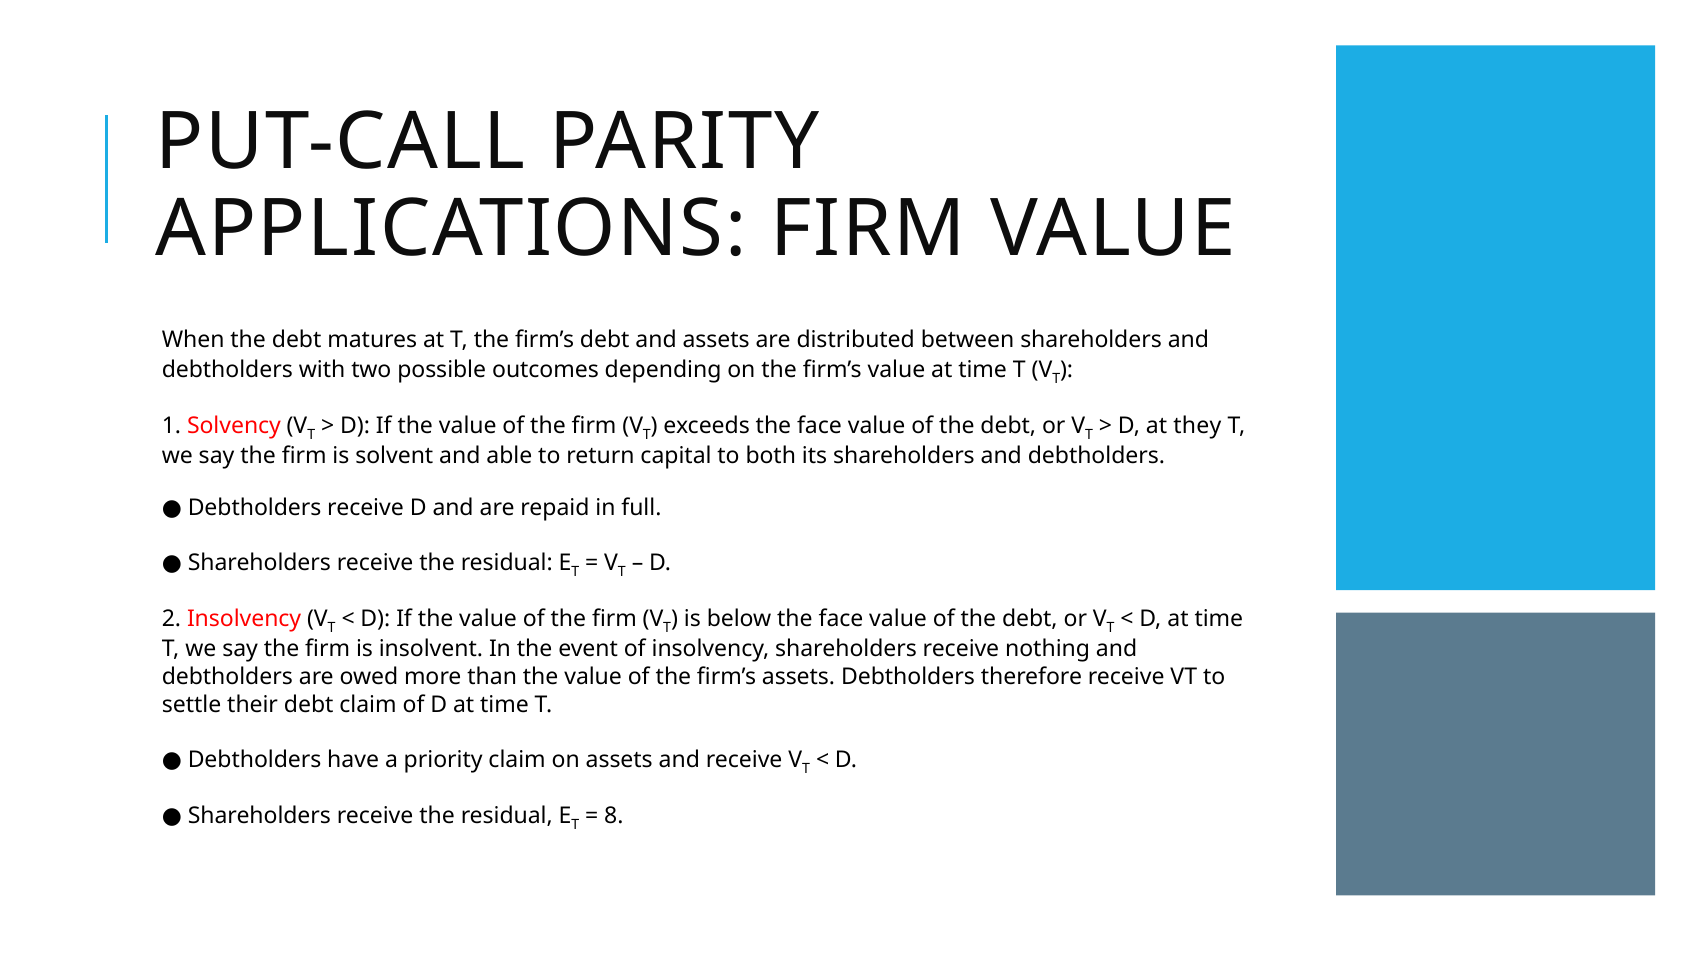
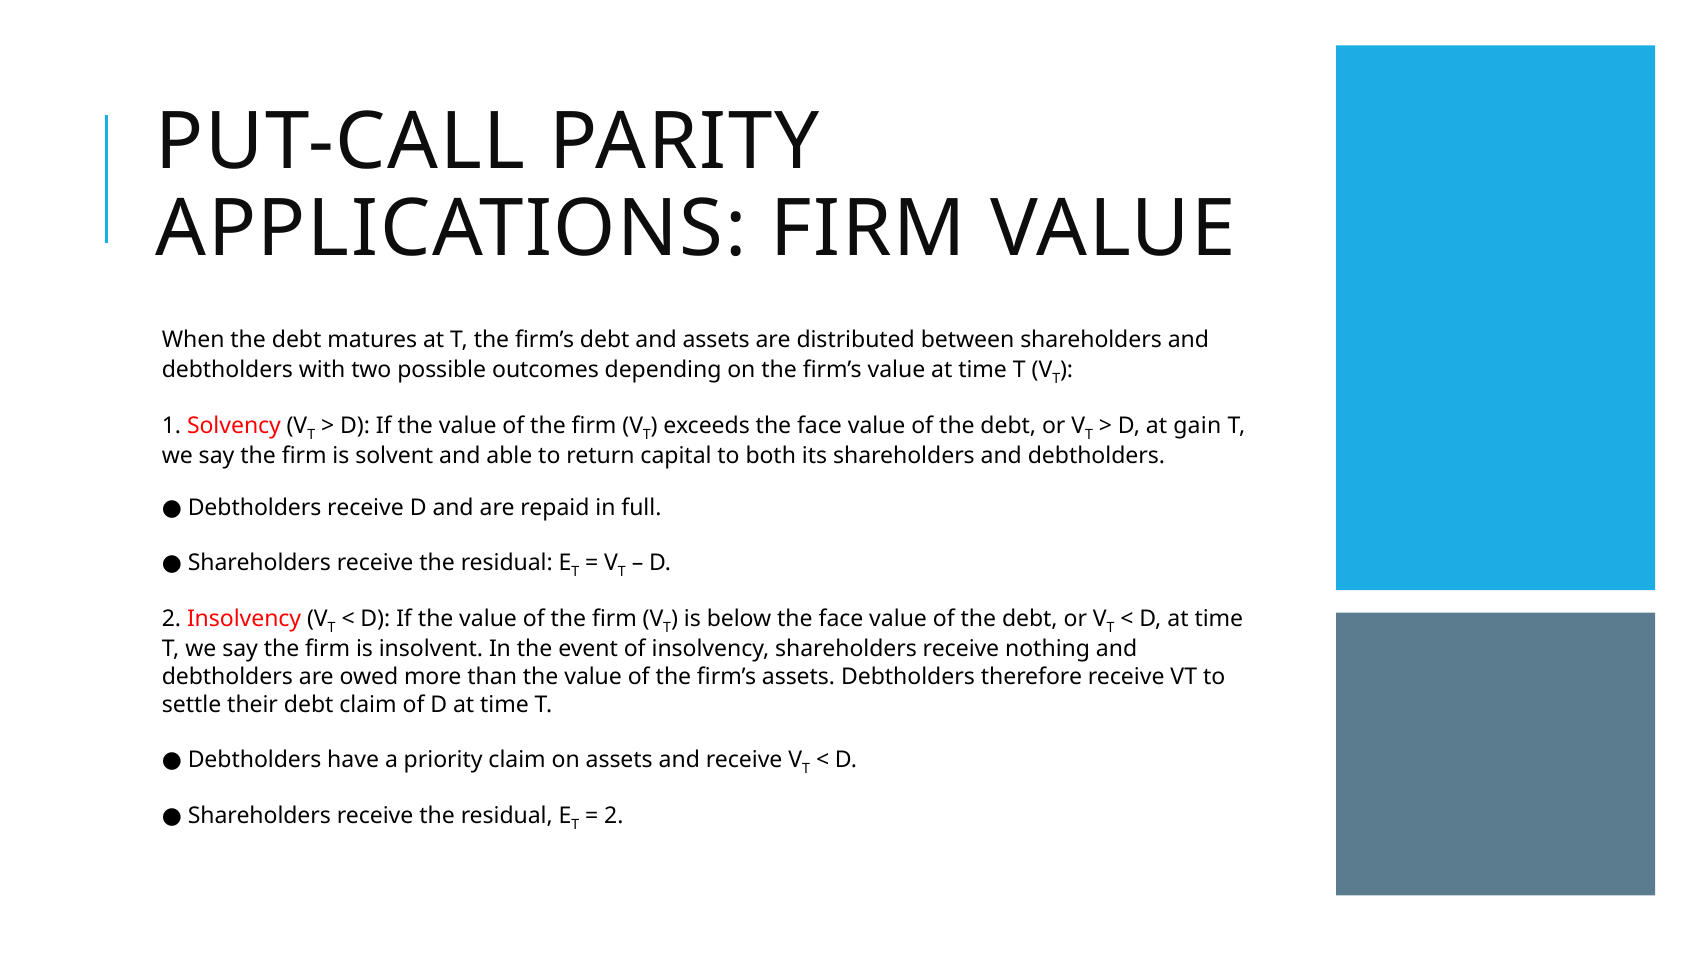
they: they -> gain (1197, 426)
8: 8 -> 2 (614, 816)
